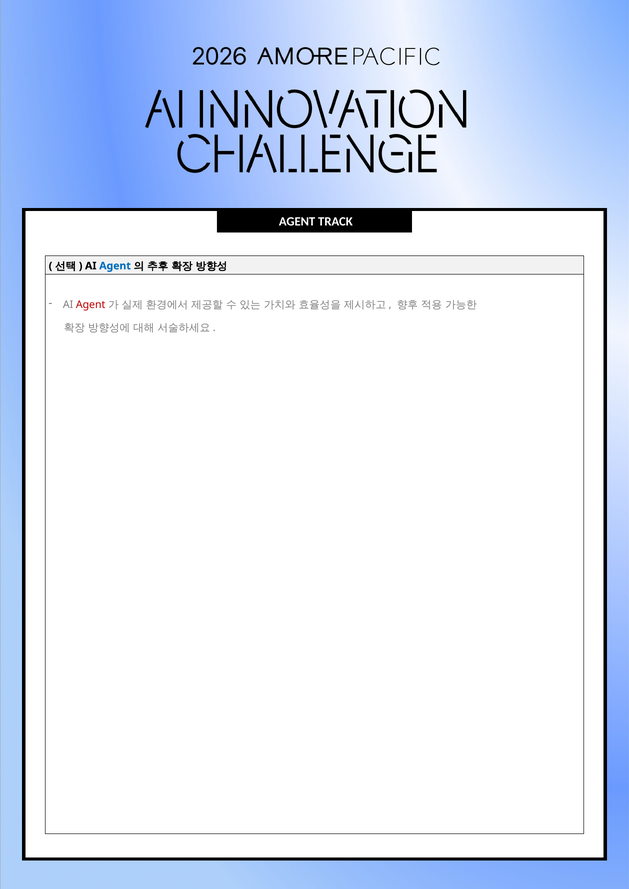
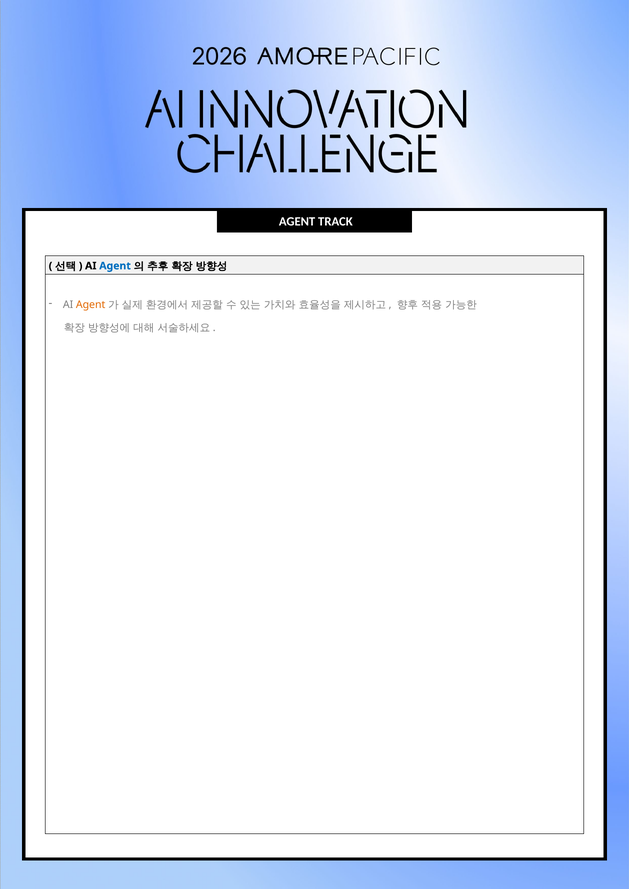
Agent colour: red -> orange (91, 305)
